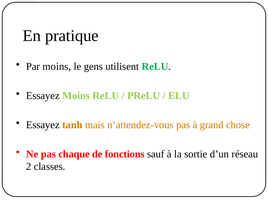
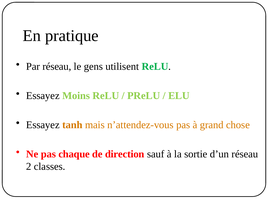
Par moins: moins -> réseau (57, 66)
fonctions: fonctions -> direction (125, 154)
